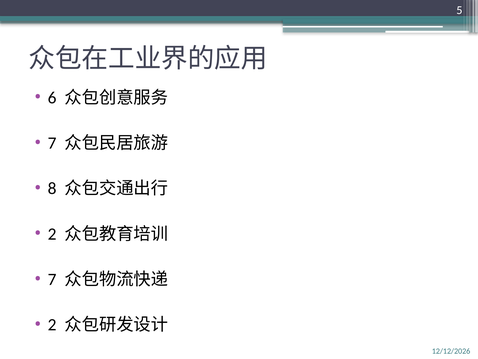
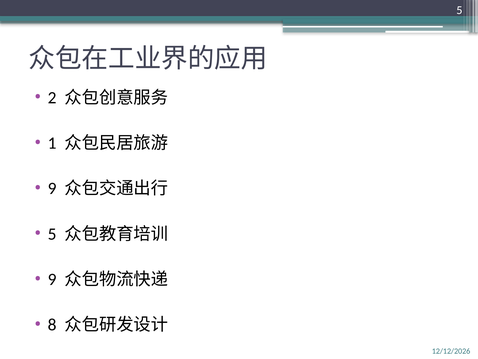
6: 6 -> 2 (52, 98)
7: 7 -> 1 (52, 143)
8: 8 -> 9 (52, 188)
2: 2 -> 5 (52, 234)
7: 7 -> 9 (52, 279)
2: 2 -> 8 (52, 325)
